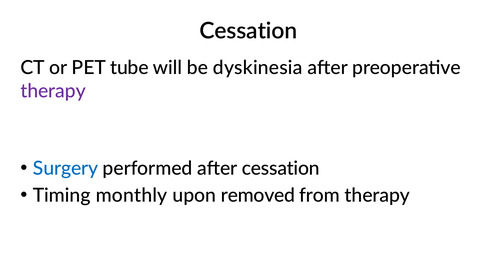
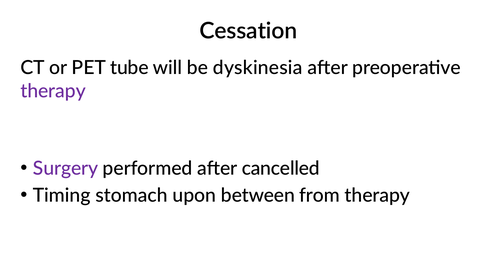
Surgery colour: blue -> purple (66, 169)
after cessation: cessation -> cancelled (281, 169)
monthly: monthly -> stomach (132, 196)
removed: removed -> between (258, 196)
